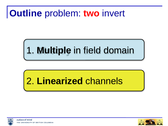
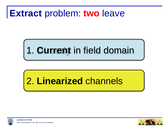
Outline: Outline -> Extract (26, 13)
invert: invert -> leave (113, 13)
Multiple: Multiple -> Current (54, 50)
